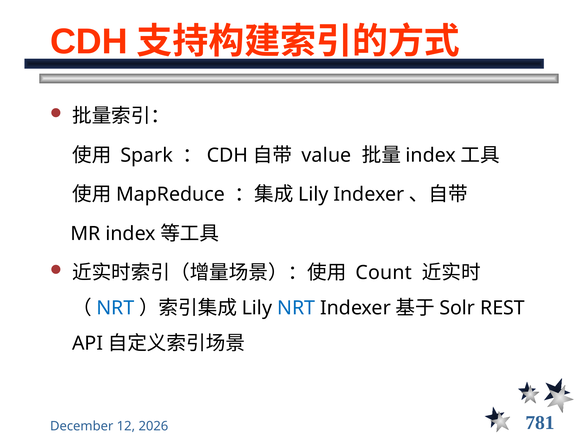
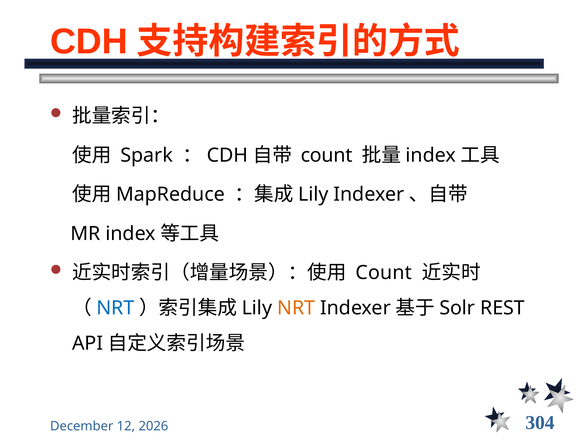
value: value -> count (327, 155)
NRT colour: blue -> orange (296, 308)
781: 781 -> 304 (540, 423)
